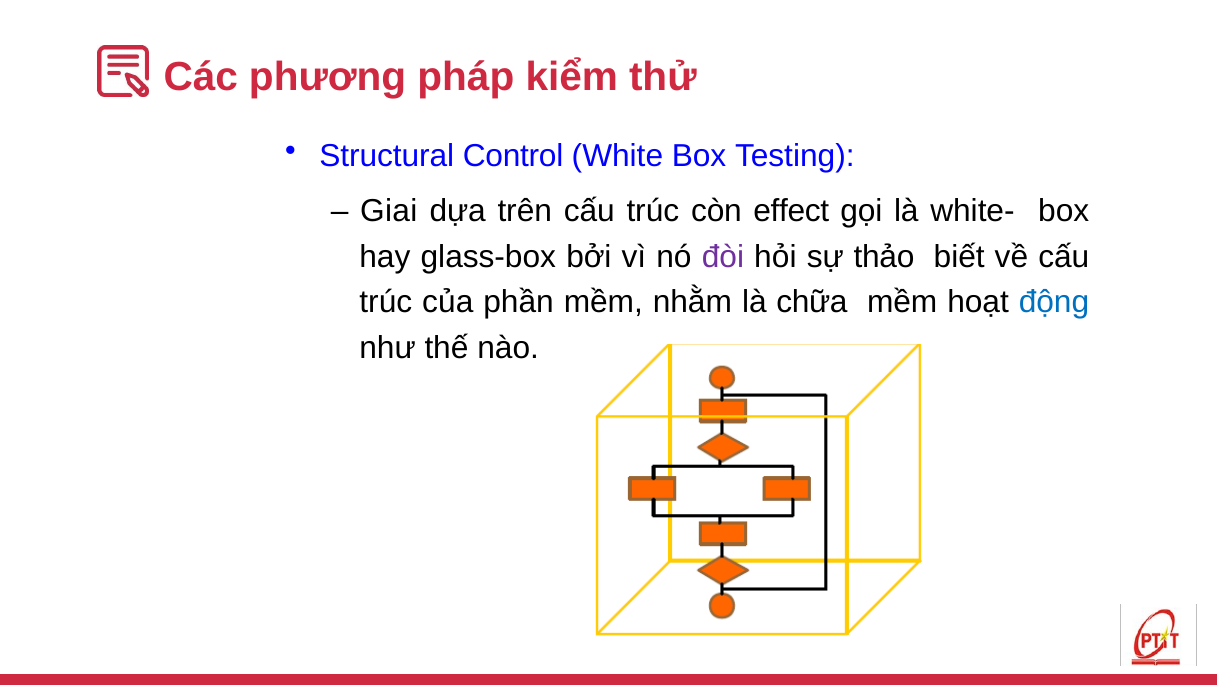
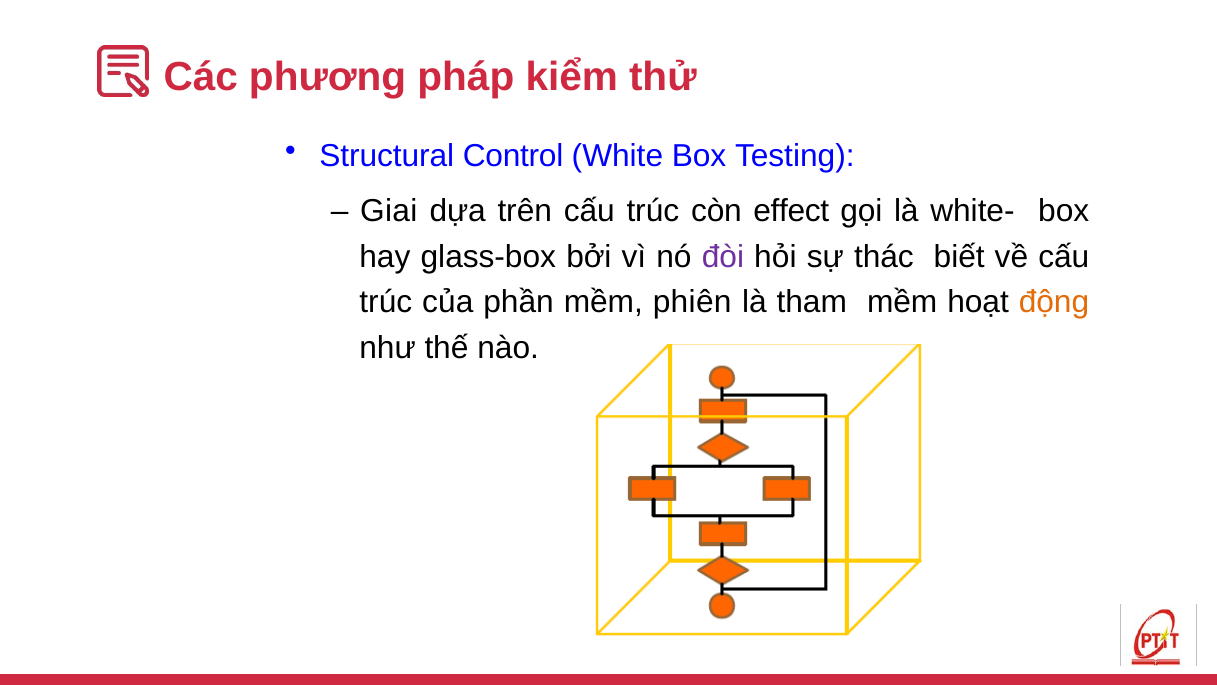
thảo: thảo -> thác (884, 256)
nhằm: nhằm -> phiên (692, 302)
chữa: chữa -> tham (812, 302)
động colour: blue -> orange (1054, 302)
